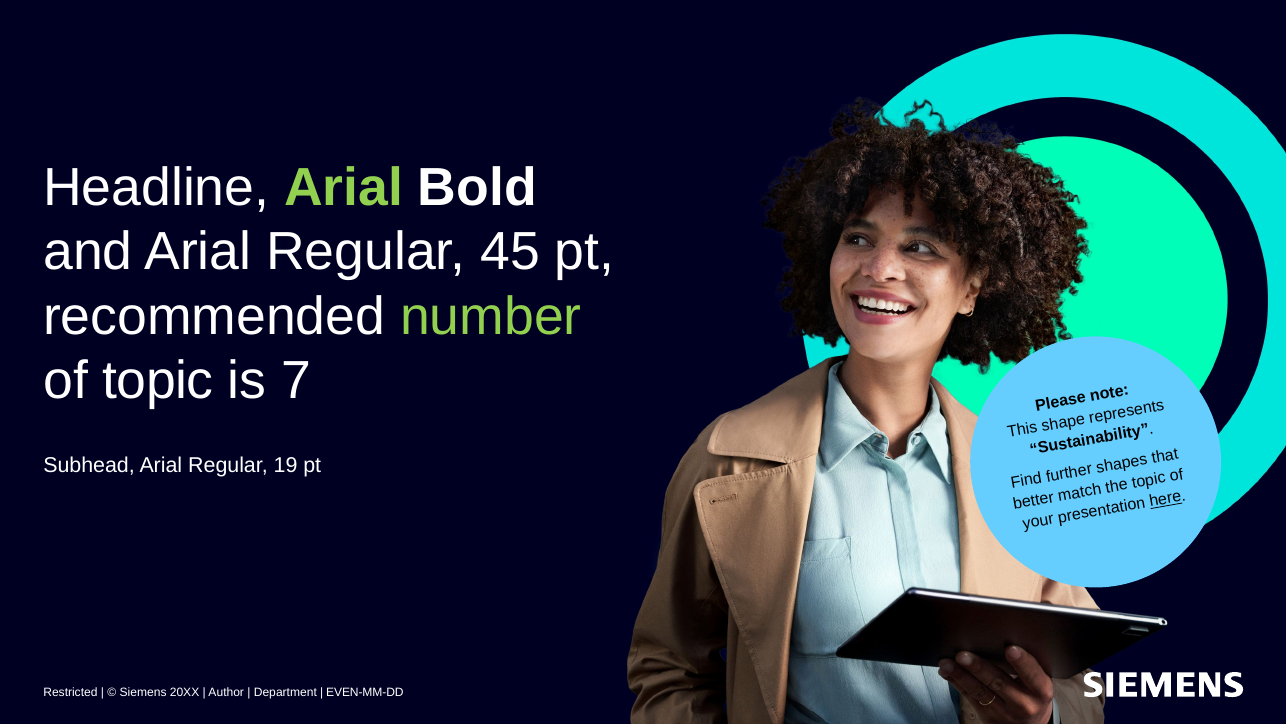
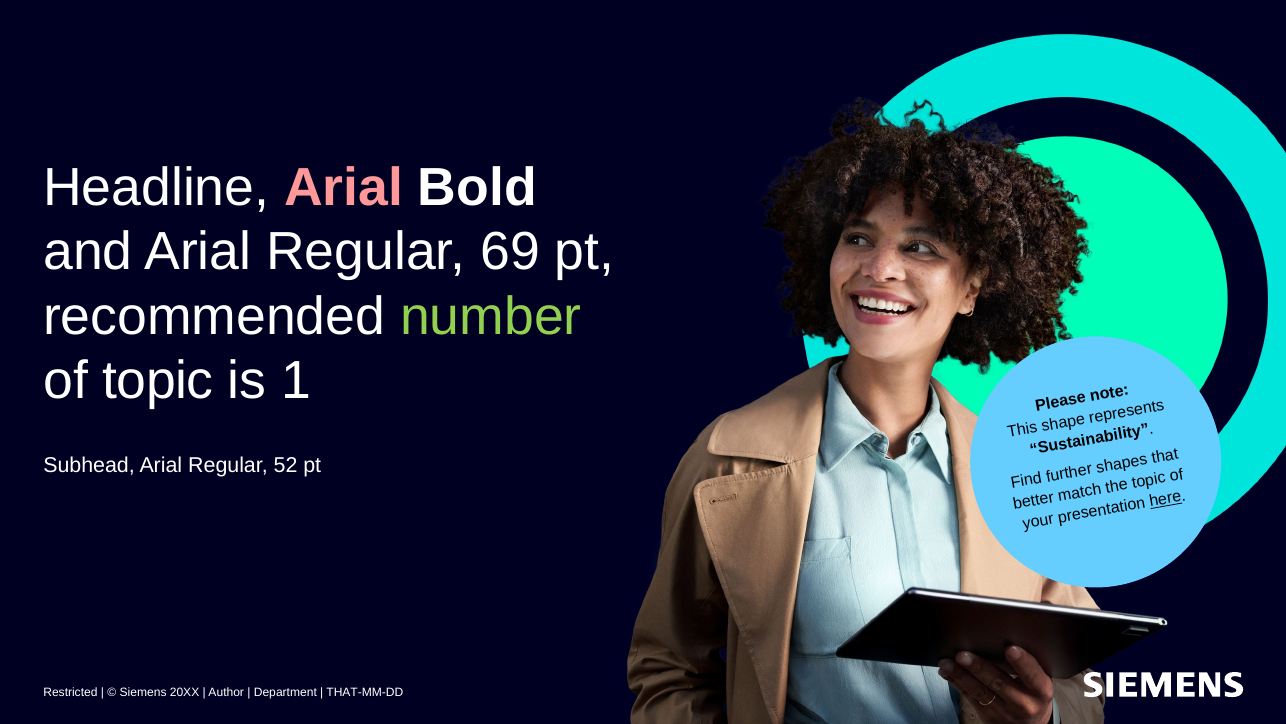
Arial colour: light green -> pink (344, 188)
45: 45 -> 69 (510, 252)
7: 7 -> 1 (296, 380)
19: 19 -> 52 (286, 465)
EVEN-MM-DD: EVEN-MM-DD -> THAT-MM-DD (365, 692)
